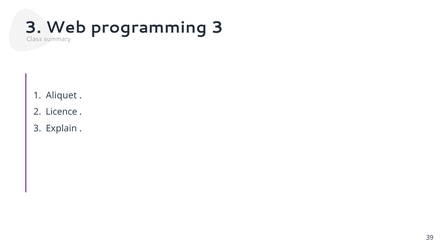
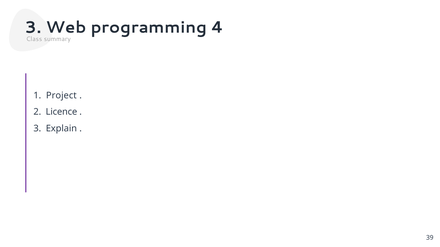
programming 3: 3 -> 4 (217, 27)
Aliquet: Aliquet -> Project (61, 96)
